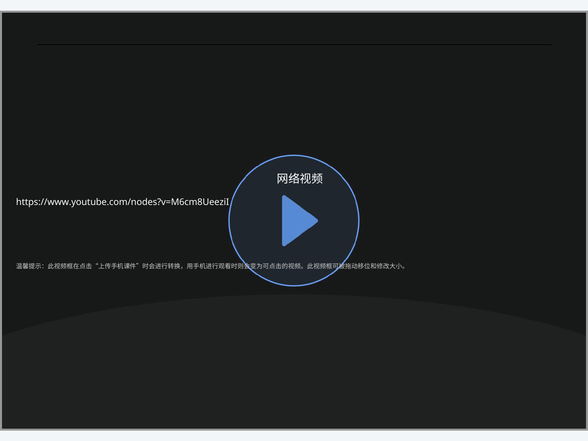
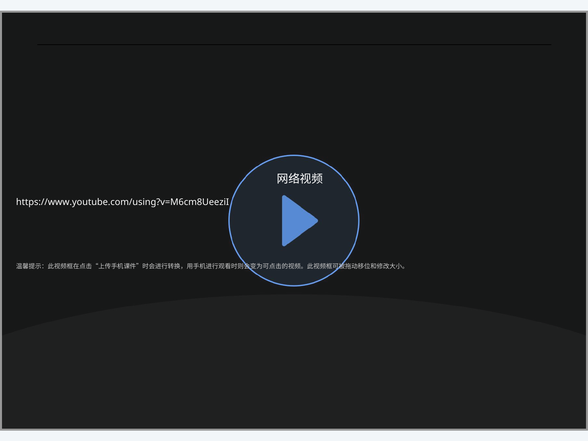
https://www.youtube.com/nodes?v=M6cm8UeeziI: https://www.youtube.com/nodes?v=M6cm8UeeziI -> https://www.youtube.com/using?v=M6cm8UeeziI (123, 202)
